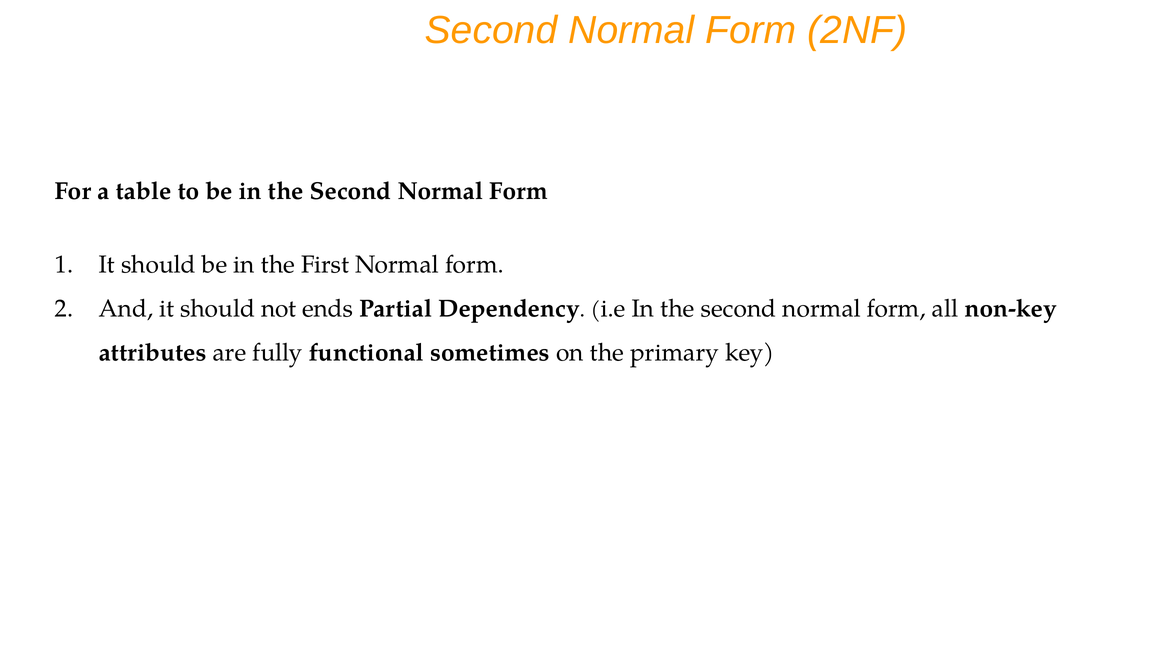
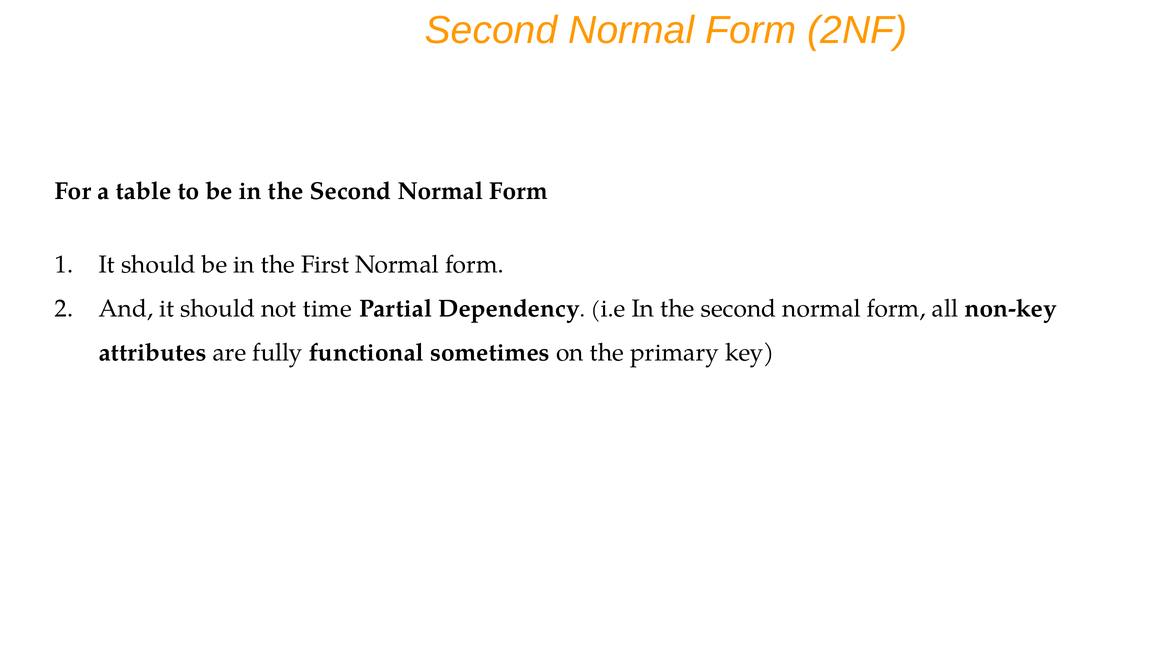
ends: ends -> time (328, 309)
